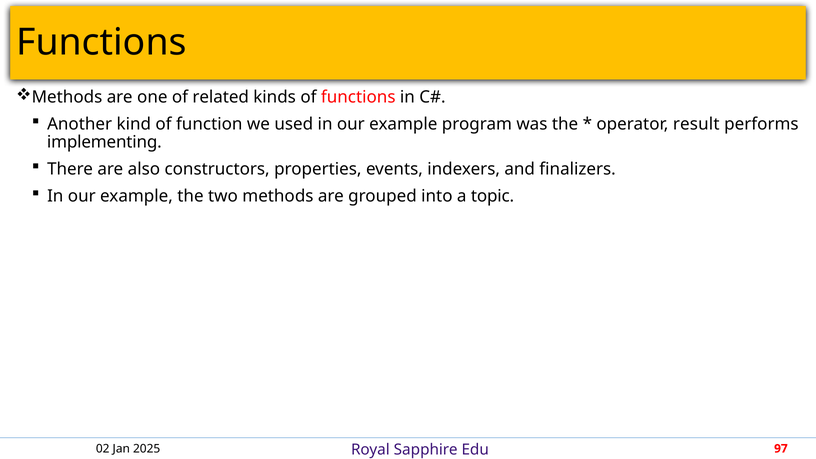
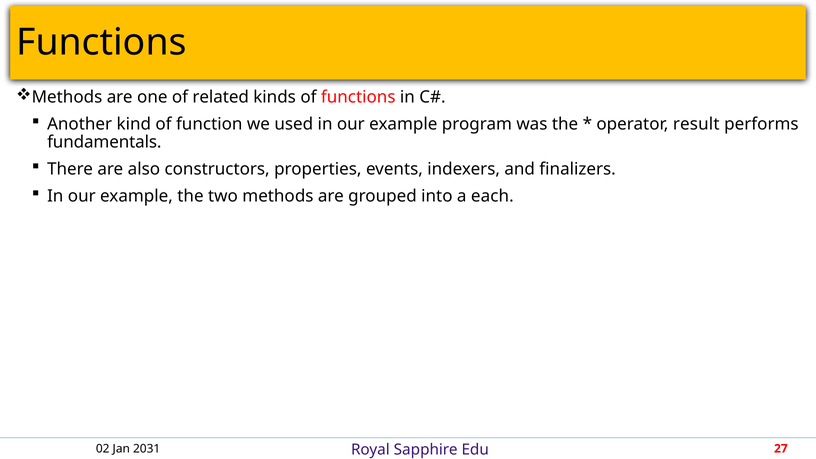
implementing: implementing -> fundamentals (104, 142)
topic: topic -> each (492, 196)
2025: 2025 -> 2031 (147, 449)
97: 97 -> 27 (781, 449)
